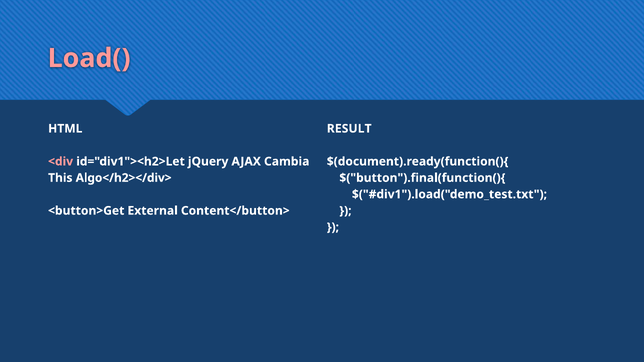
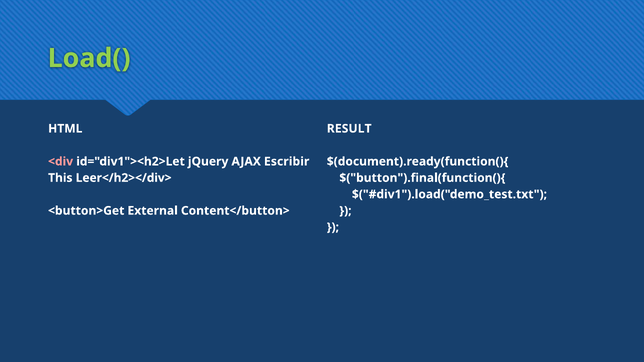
Load( colour: pink -> light green (89, 58)
Cambia: Cambia -> Escribir (287, 162)
Algo</h2></div>: Algo</h2></div> -> Leer</h2></div> (124, 178)
